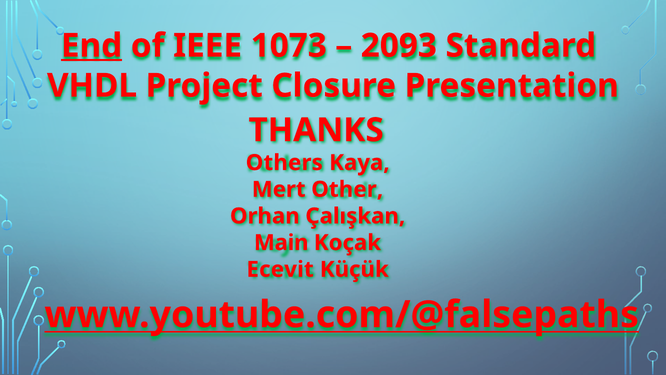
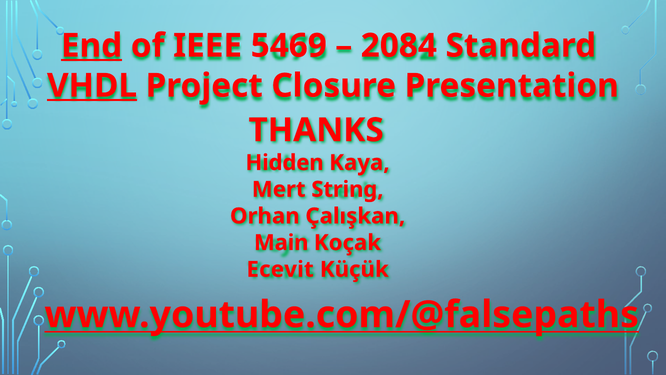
1073: 1073 -> 5469 (289, 46)
2093: 2093 -> 2084 (399, 46)
VHDL underline: none -> present (92, 86)
Others: Others -> Hidden (285, 163)
Other: Other -> String (347, 189)
